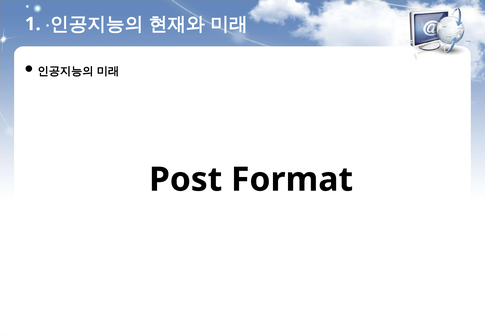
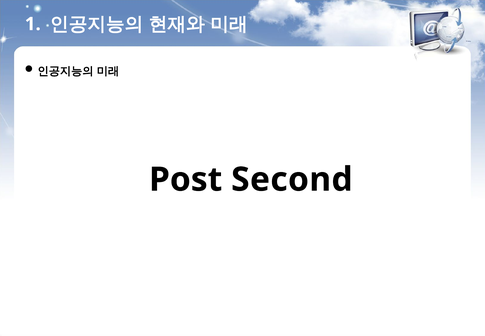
Format: Format -> Second (292, 179)
